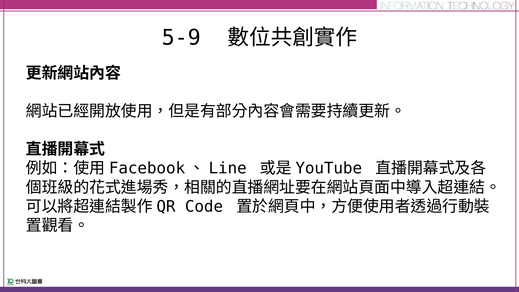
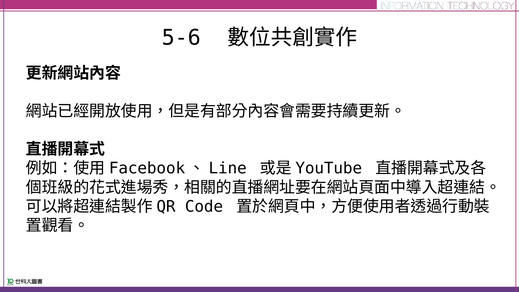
5-9: 5-9 -> 5-6 (181, 38)
